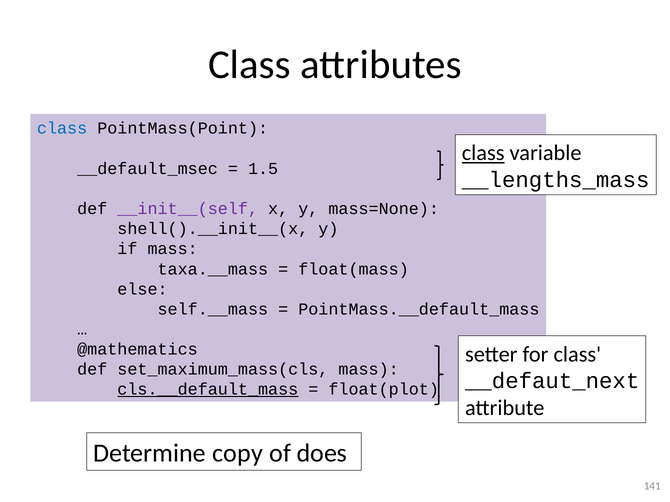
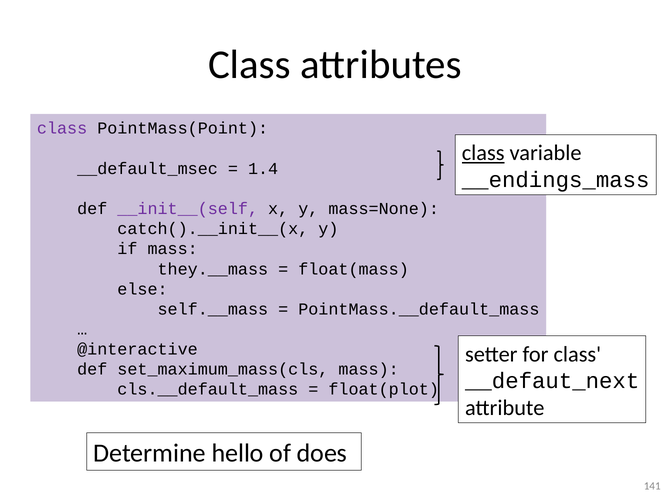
class colour: blue -> purple (62, 129)
1.5: 1.5 -> 1.4 (263, 169)
__lengths_mass: __lengths_mass -> __endings_mass (556, 180)
shell().__init__(x: shell().__init__(x -> catch().__init__(x (213, 229)
taxa.__mass: taxa.__mass -> they.__mass (213, 269)
@mathematics: @mathematics -> @interactive (137, 350)
cls.__default_mass underline: present -> none (208, 390)
copy: copy -> hello (238, 454)
